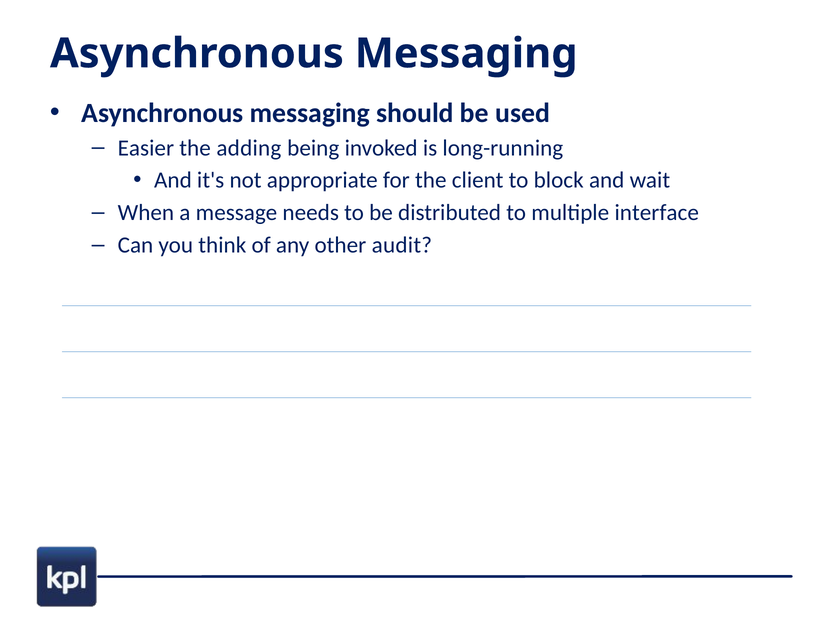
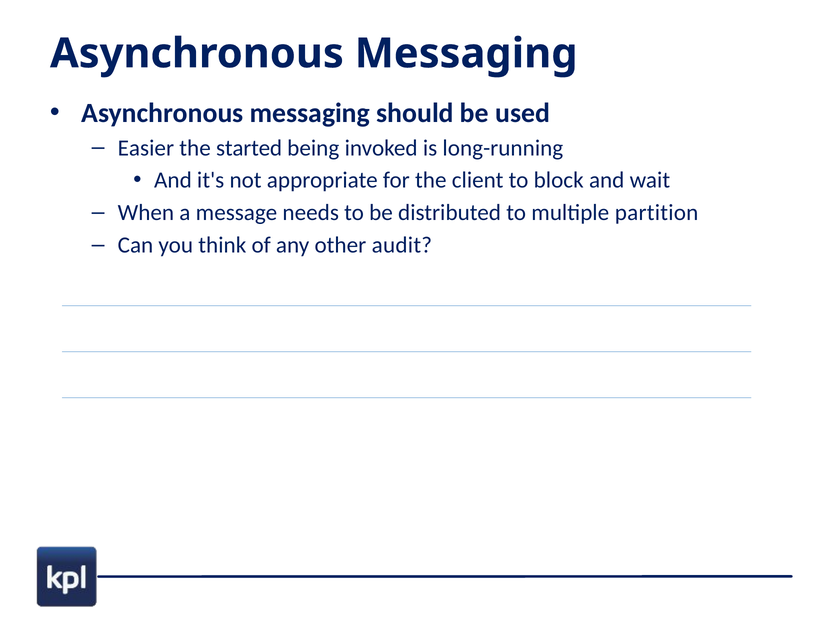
adding: adding -> started (249, 148)
interface: interface -> partition (657, 213)
